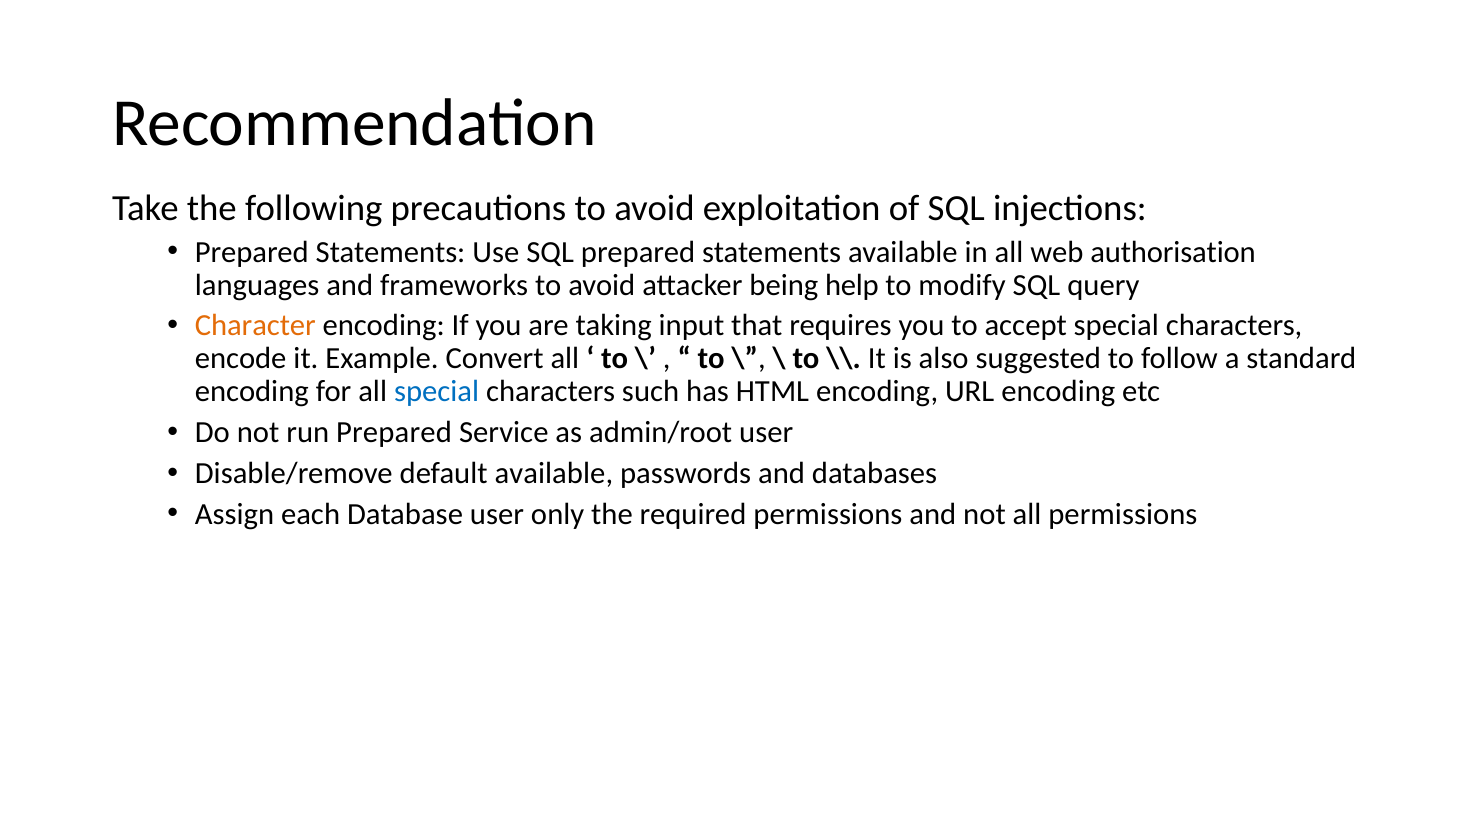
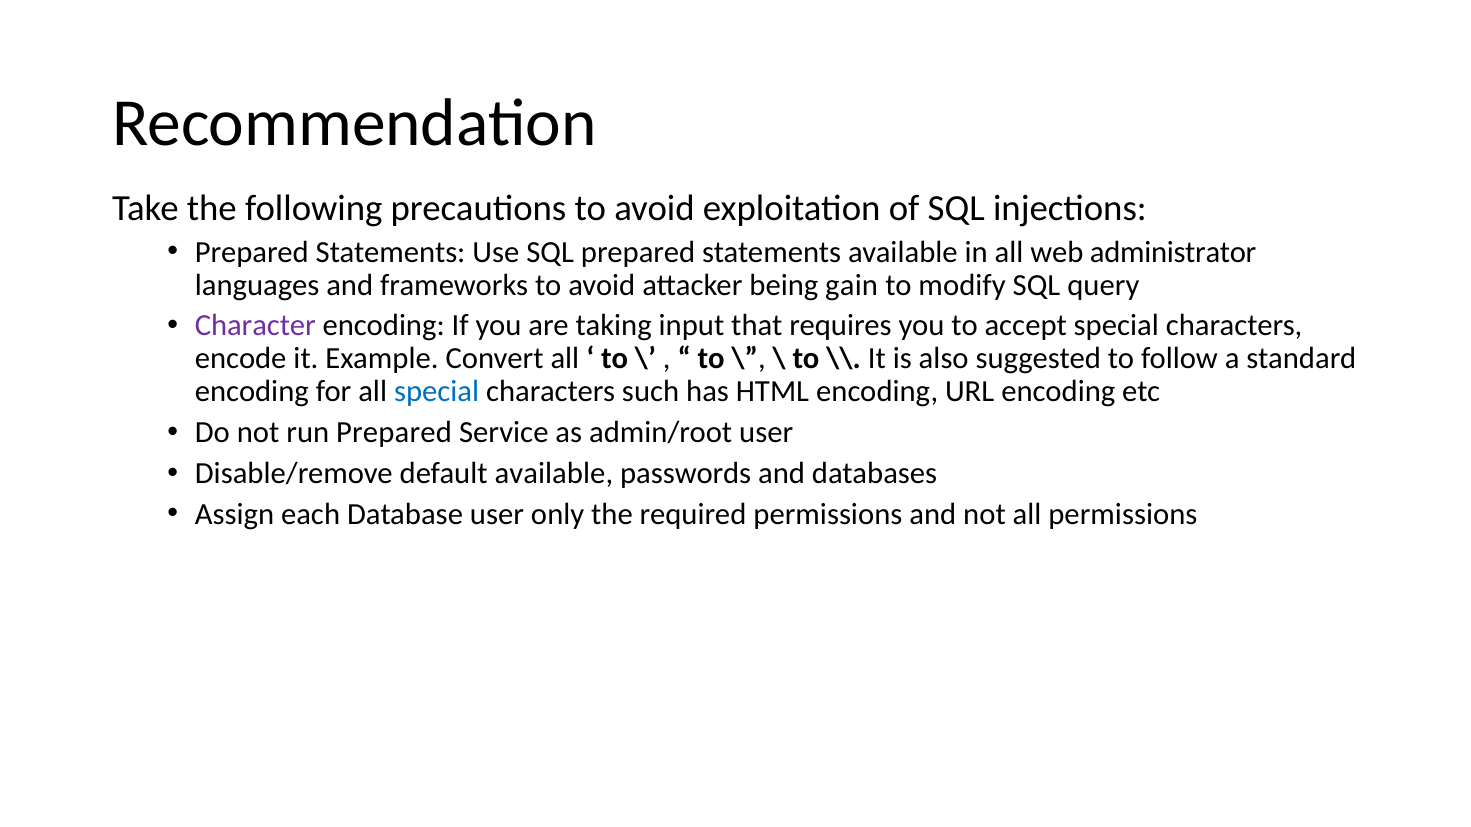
authorisation: authorisation -> administrator (1173, 252)
help: help -> gain (852, 285)
Character colour: orange -> purple (255, 326)
